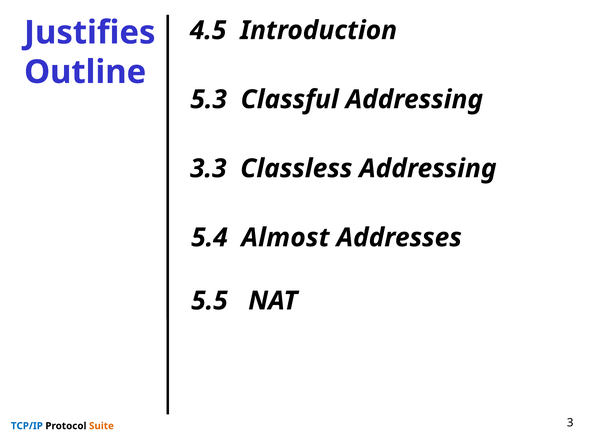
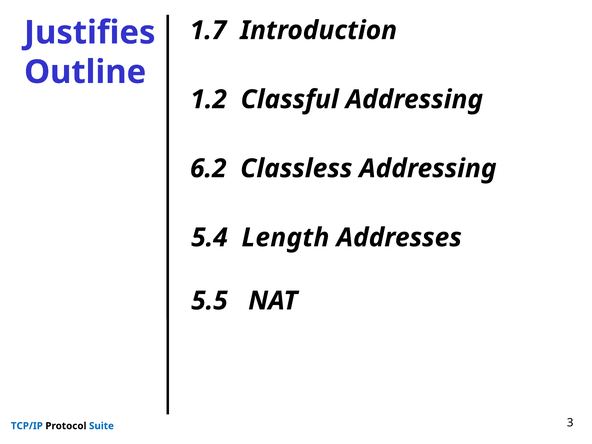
4.5: 4.5 -> 1.7 (208, 30)
5.3: 5.3 -> 1.2 (209, 99)
3.3: 3.3 -> 6.2 (208, 169)
Almost: Almost -> Length (285, 238)
Suite colour: orange -> blue (101, 426)
